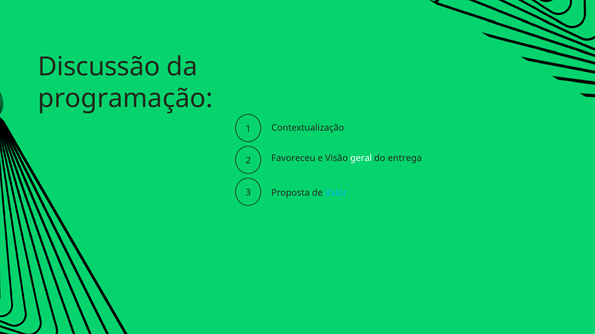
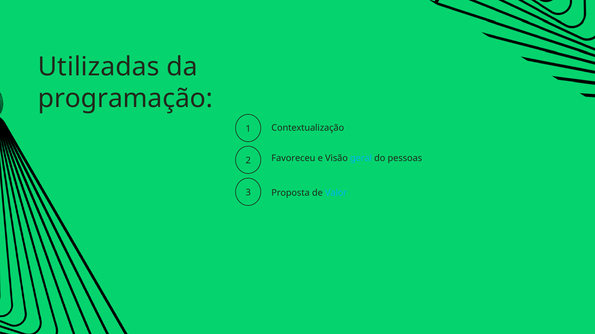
Discussão: Discussão -> Utilizadas (99, 67)
geral colour: white -> light blue (361, 159)
entrega: entrega -> pessoas (405, 159)
